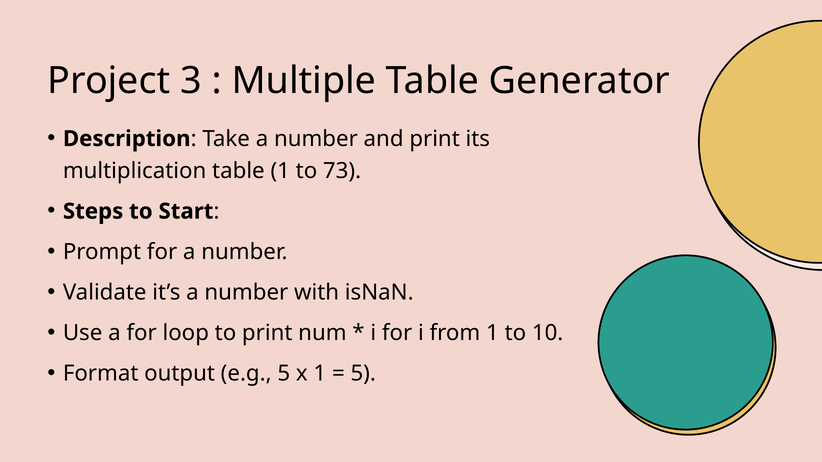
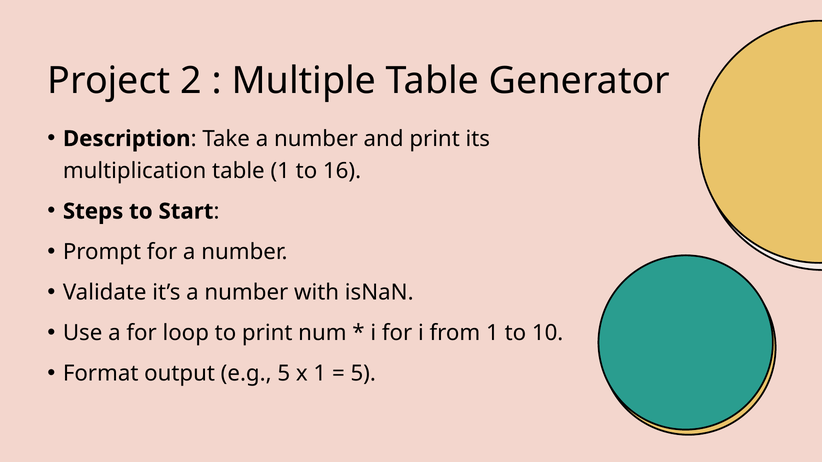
3: 3 -> 2 (191, 81)
73: 73 -> 16 (342, 171)
